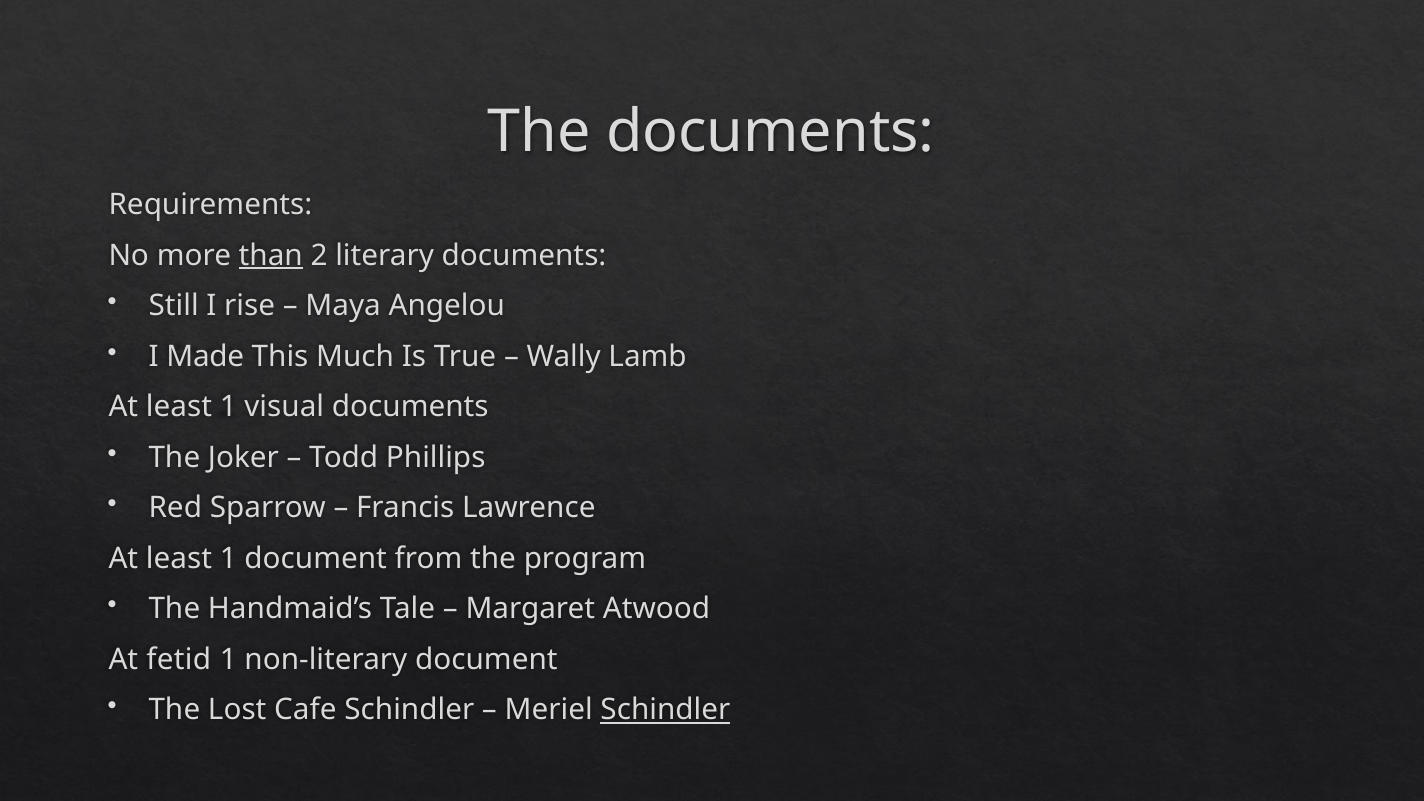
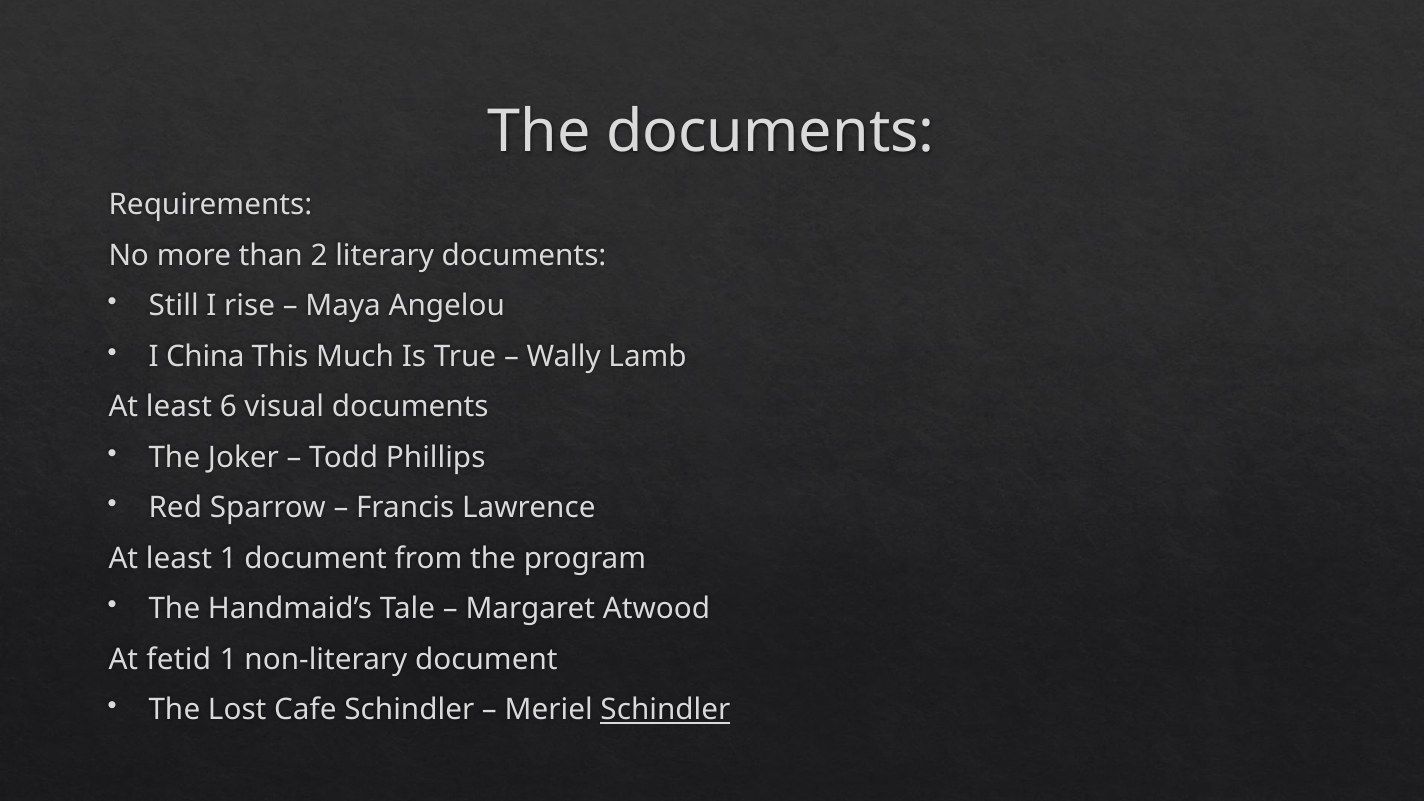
than underline: present -> none (271, 256)
Made: Made -> China (205, 357)
1: 1 -> 6 (228, 407)
